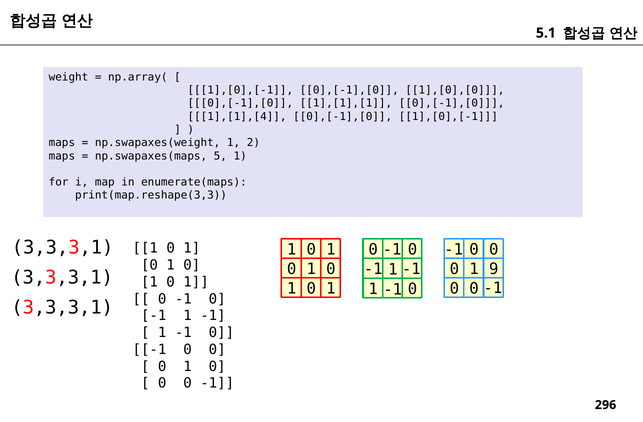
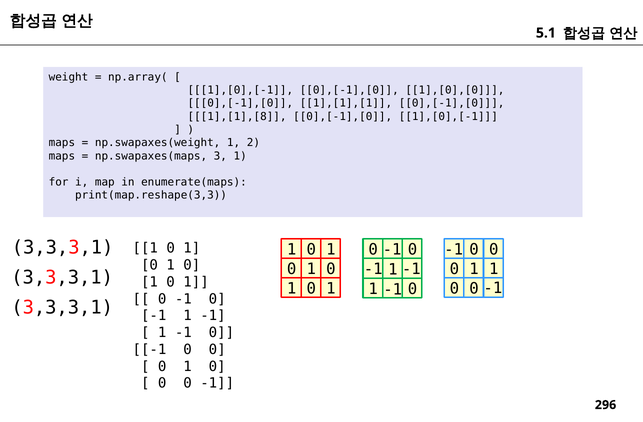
1],[1],[4: 1],[1],[4 -> 1],[1],[8 (237, 117)
5: 5 -> 3 (220, 156)
9: 9 -> 1 (494, 269)
